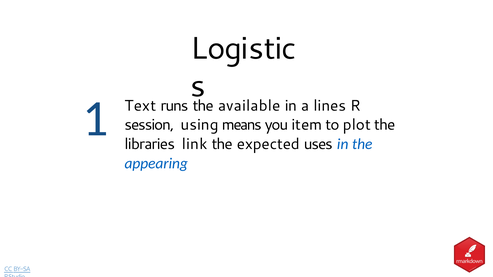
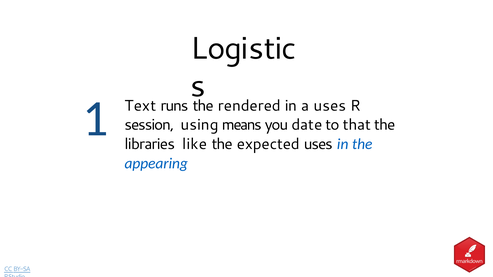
available: available -> rendered (249, 106)
a lines: lines -> uses (330, 106)
item: item -> date (307, 125)
plot: plot -> that (357, 125)
link: link -> like (195, 144)
